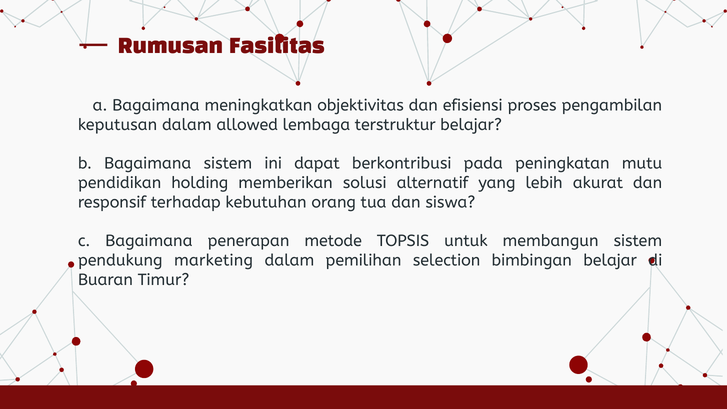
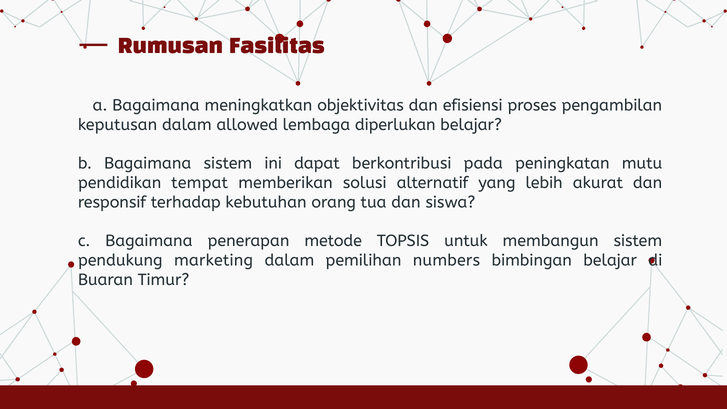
terstruktur: terstruktur -> diperlukan (395, 125)
holding: holding -> tempat (200, 183)
selection: selection -> numbers (446, 260)
